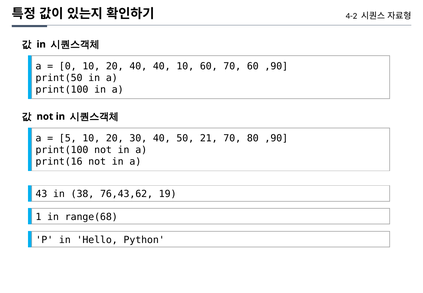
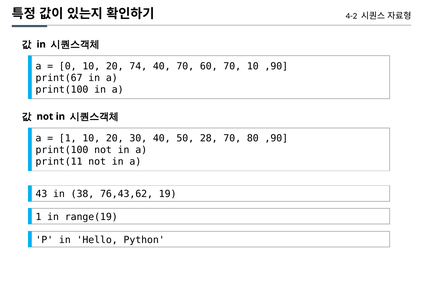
20 40: 40 -> 74 (138, 66)
40 10: 10 -> 70 (185, 66)
70 60: 60 -> 10 (253, 66)
print(50: print(50 -> print(67 (59, 78)
5: 5 -> 1 (68, 138)
21: 21 -> 28 (209, 138)
print(16: print(16 -> print(11 (59, 162)
range(68: range(68 -> range(19 (91, 217)
